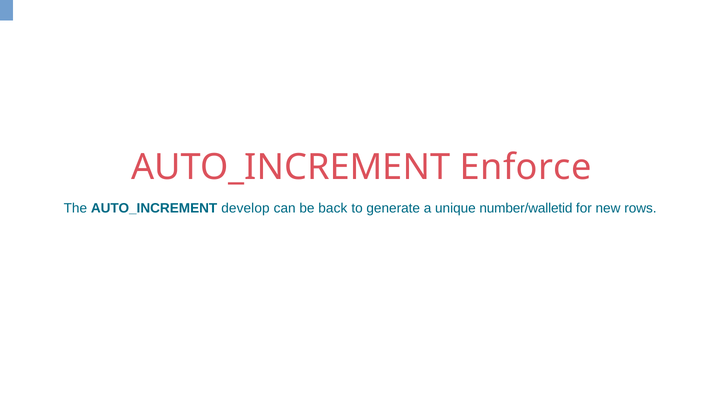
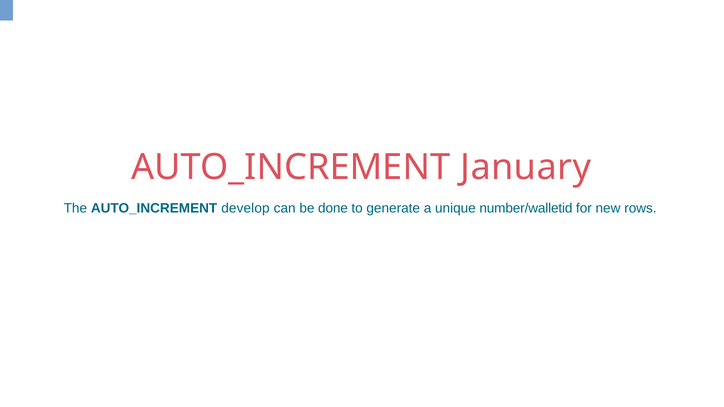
Enforce: Enforce -> January (526, 167)
back: back -> done (333, 208)
